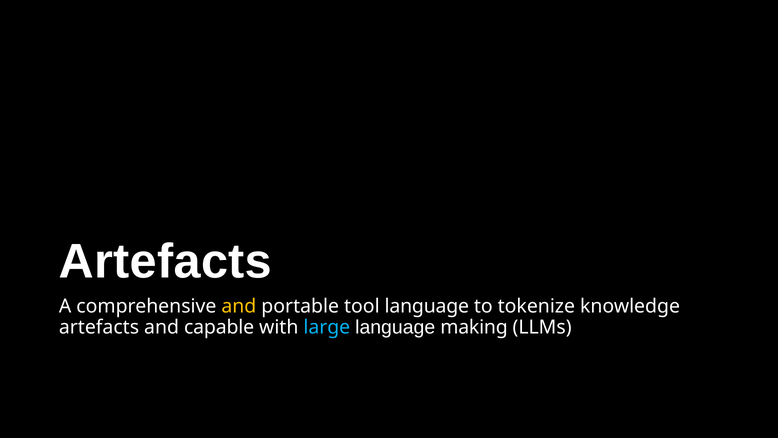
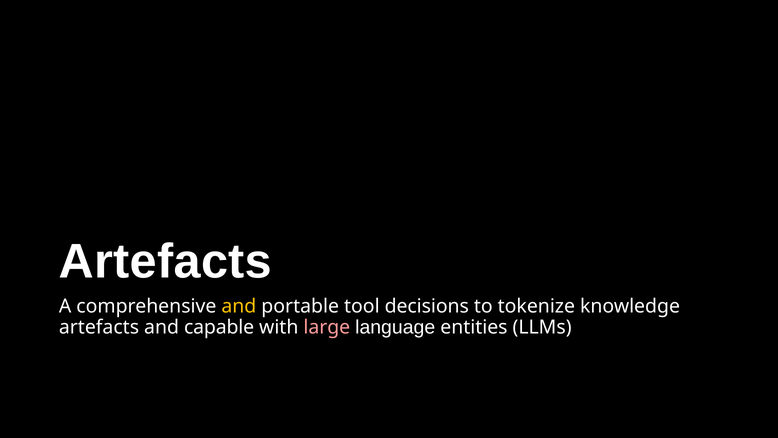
tool language: language -> decisions (427, 306)
large colour: light blue -> pink (327, 327)
making: making -> entities (474, 327)
